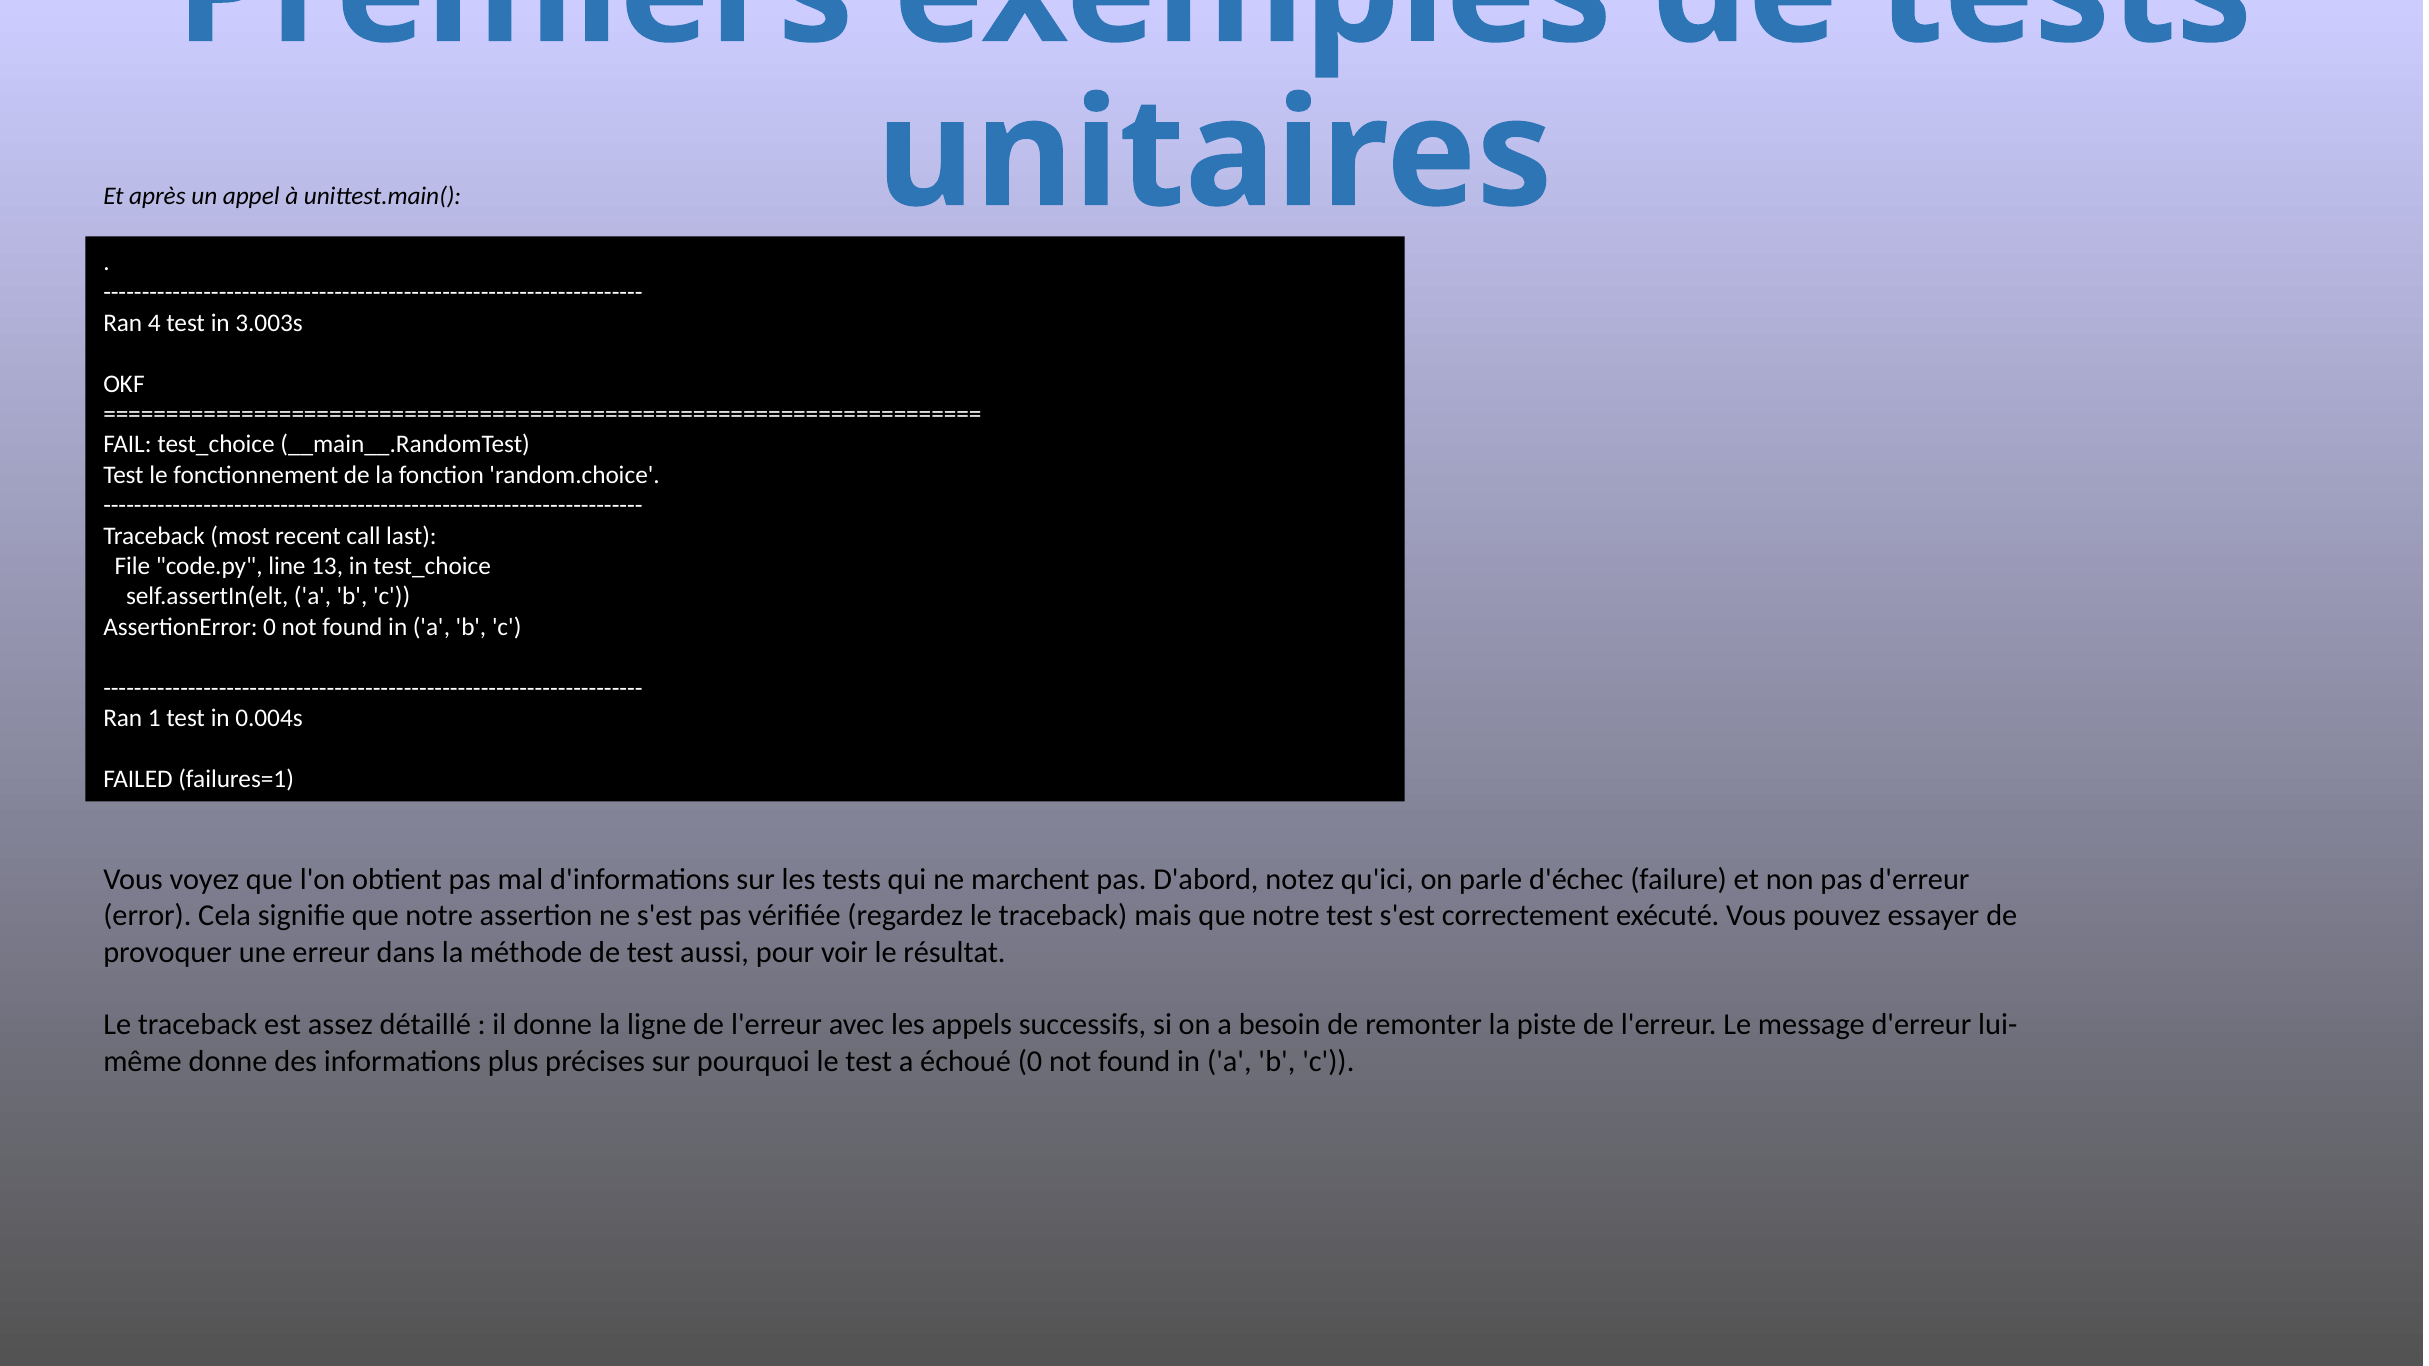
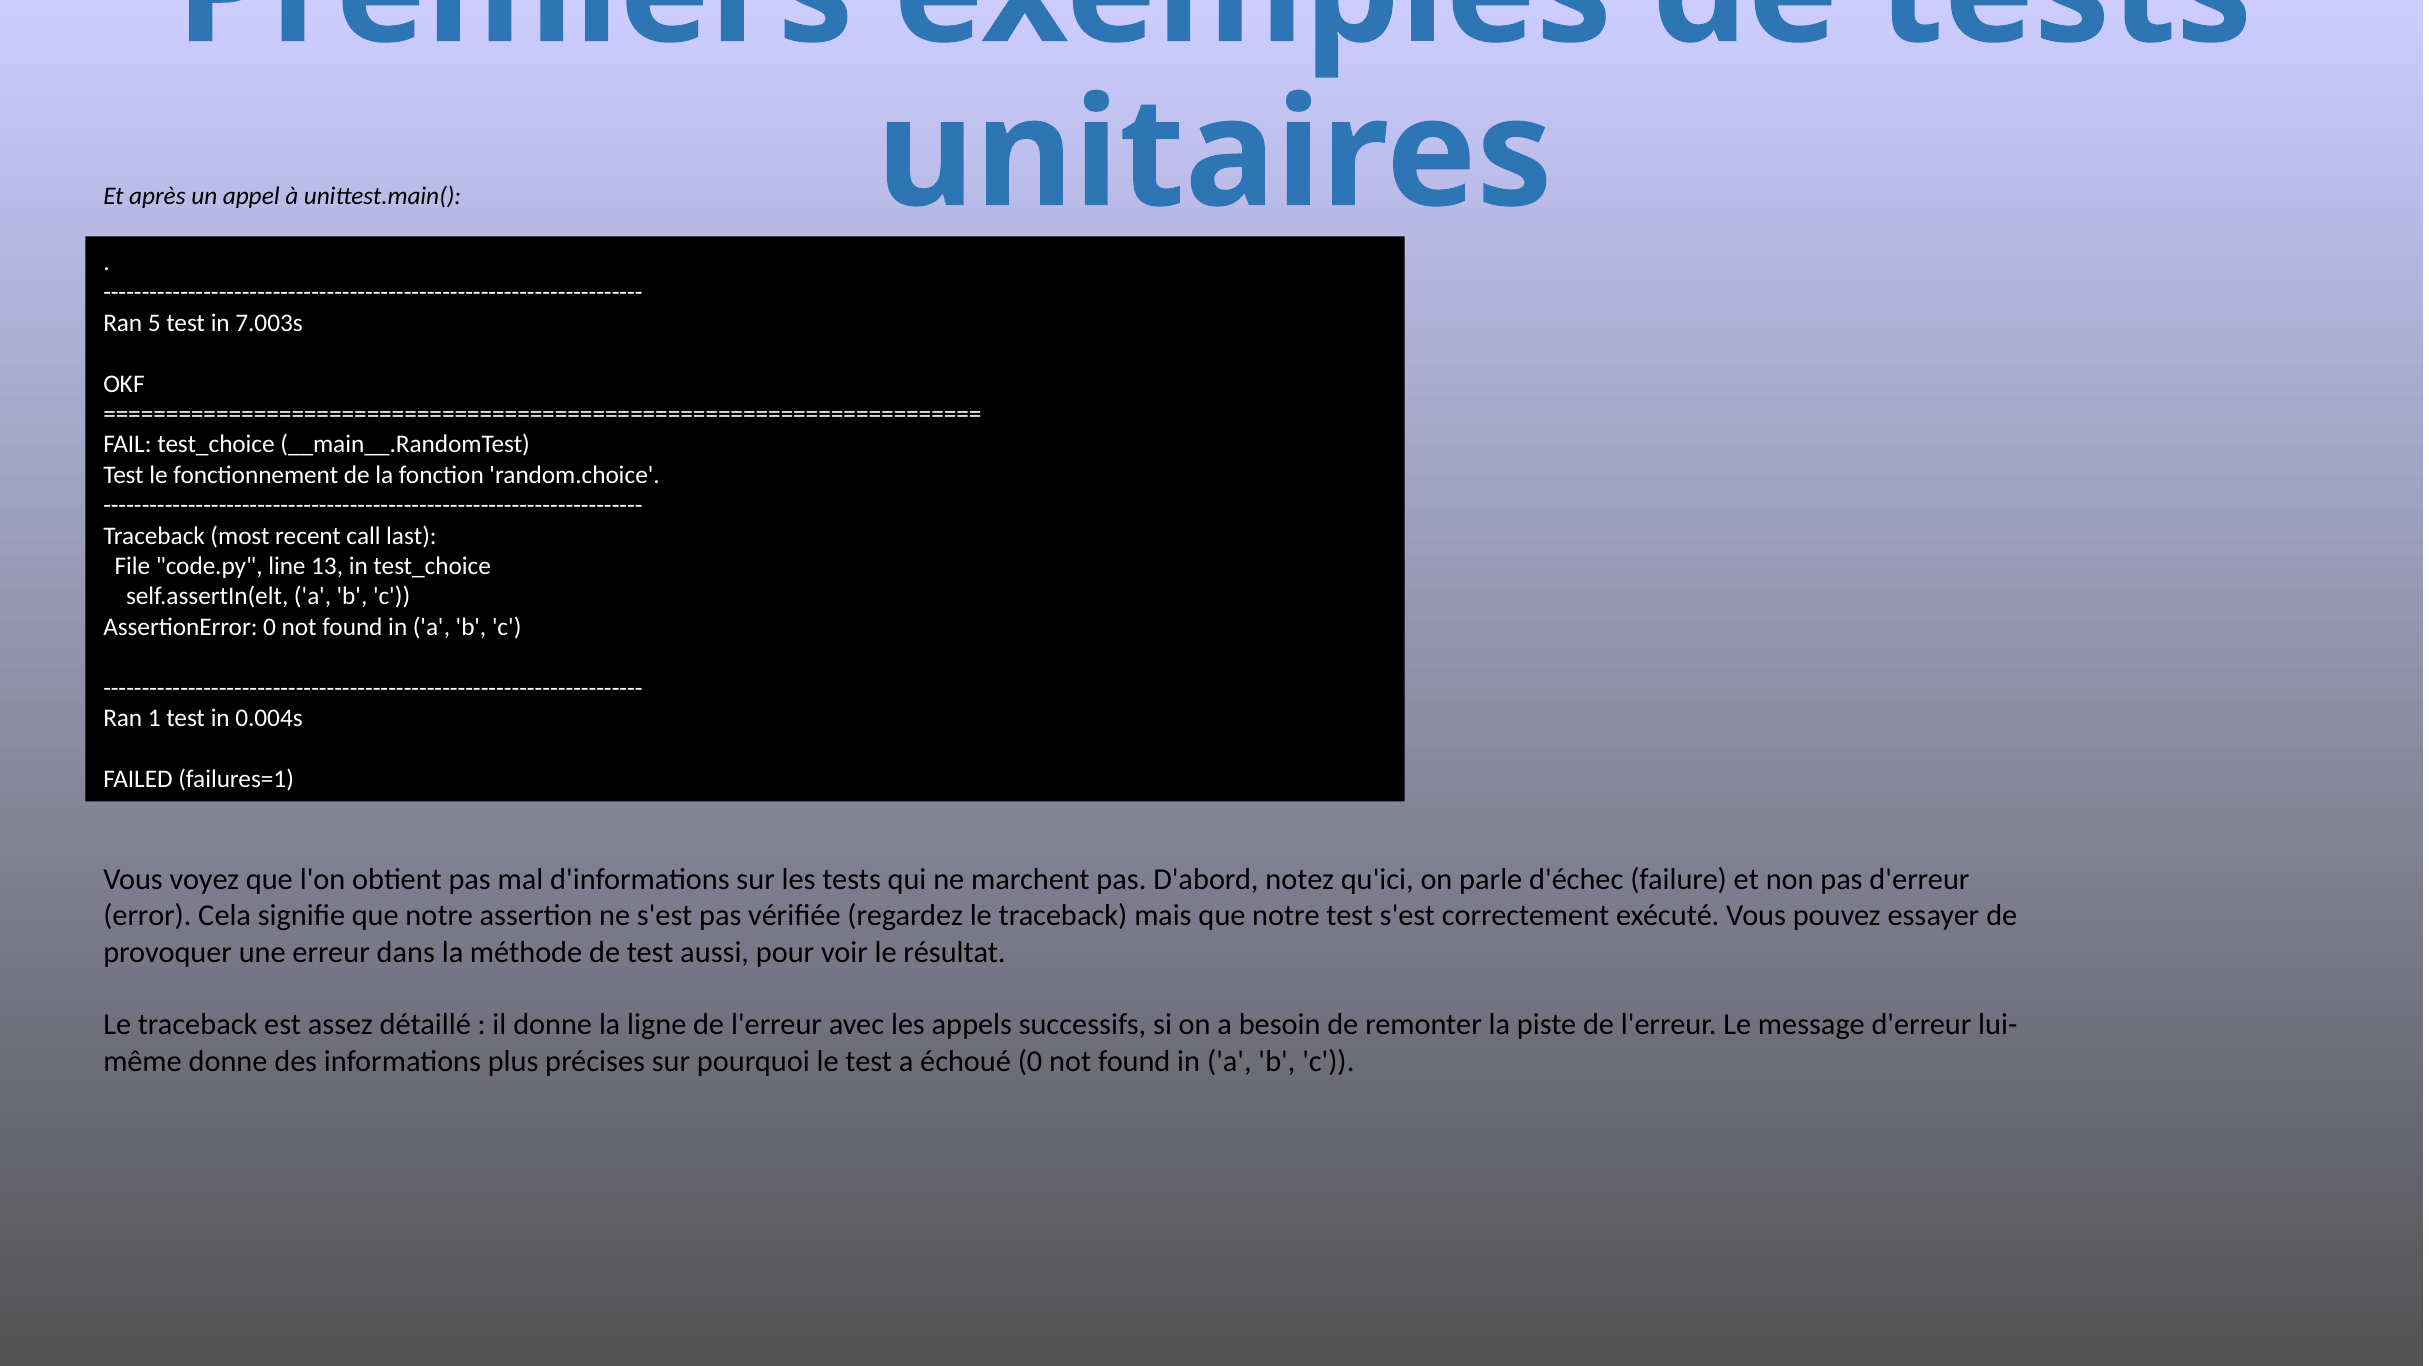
4: 4 -> 5 (154, 323)
3.003s: 3.003s -> 7.003s (269, 323)
